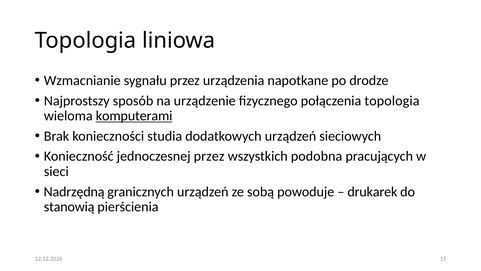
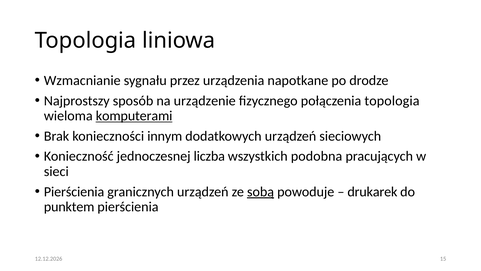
studia: studia -> innym (165, 136)
jednoczesnej przez: przez -> liczba (209, 156)
Nadrzędną: Nadrzędną -> Pierścienia (74, 191)
sobą underline: none -> present (261, 191)
stanowią: stanowią -> punktem (69, 207)
